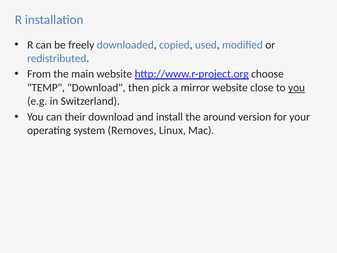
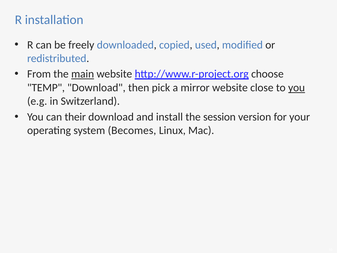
main underline: none -> present (83, 74)
around: around -> session (219, 117)
Removes: Removes -> Becomes (132, 130)
